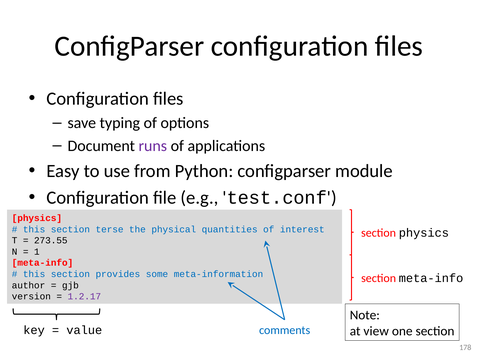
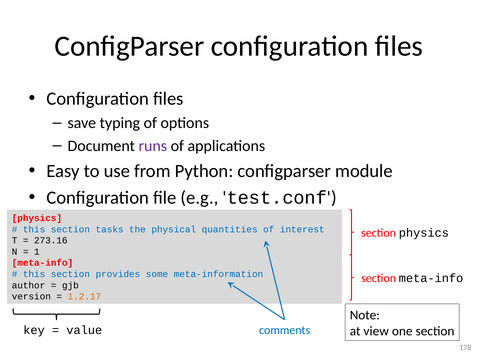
terse: terse -> tasks (110, 229)
273.55: 273.55 -> 273.16 (51, 240)
1.2.17 colour: purple -> orange (84, 296)
